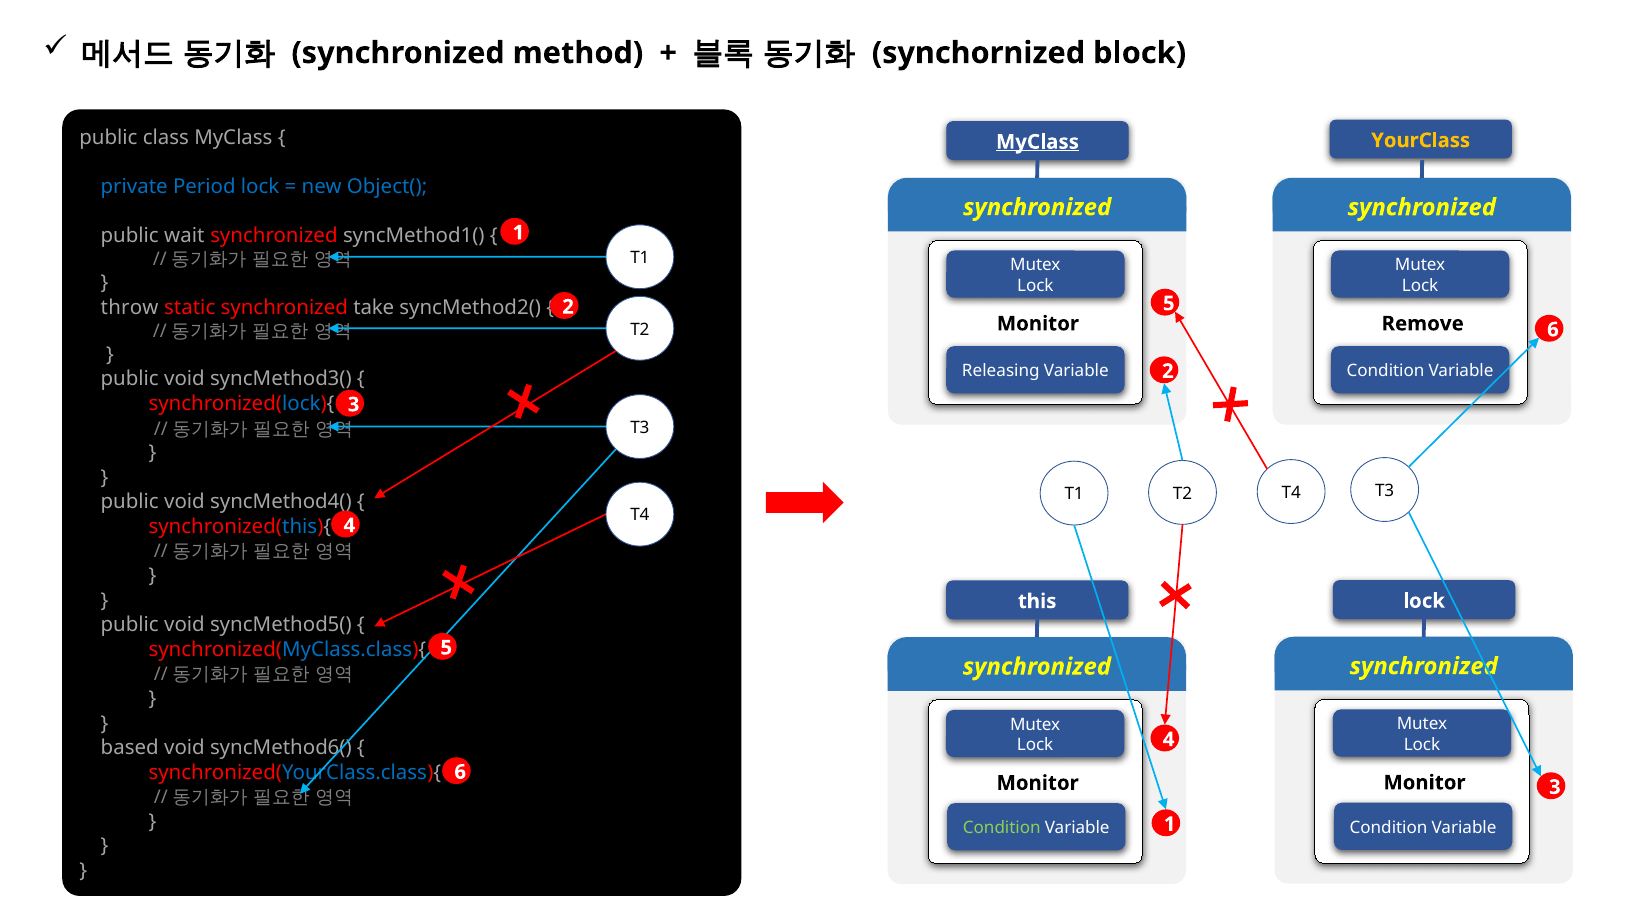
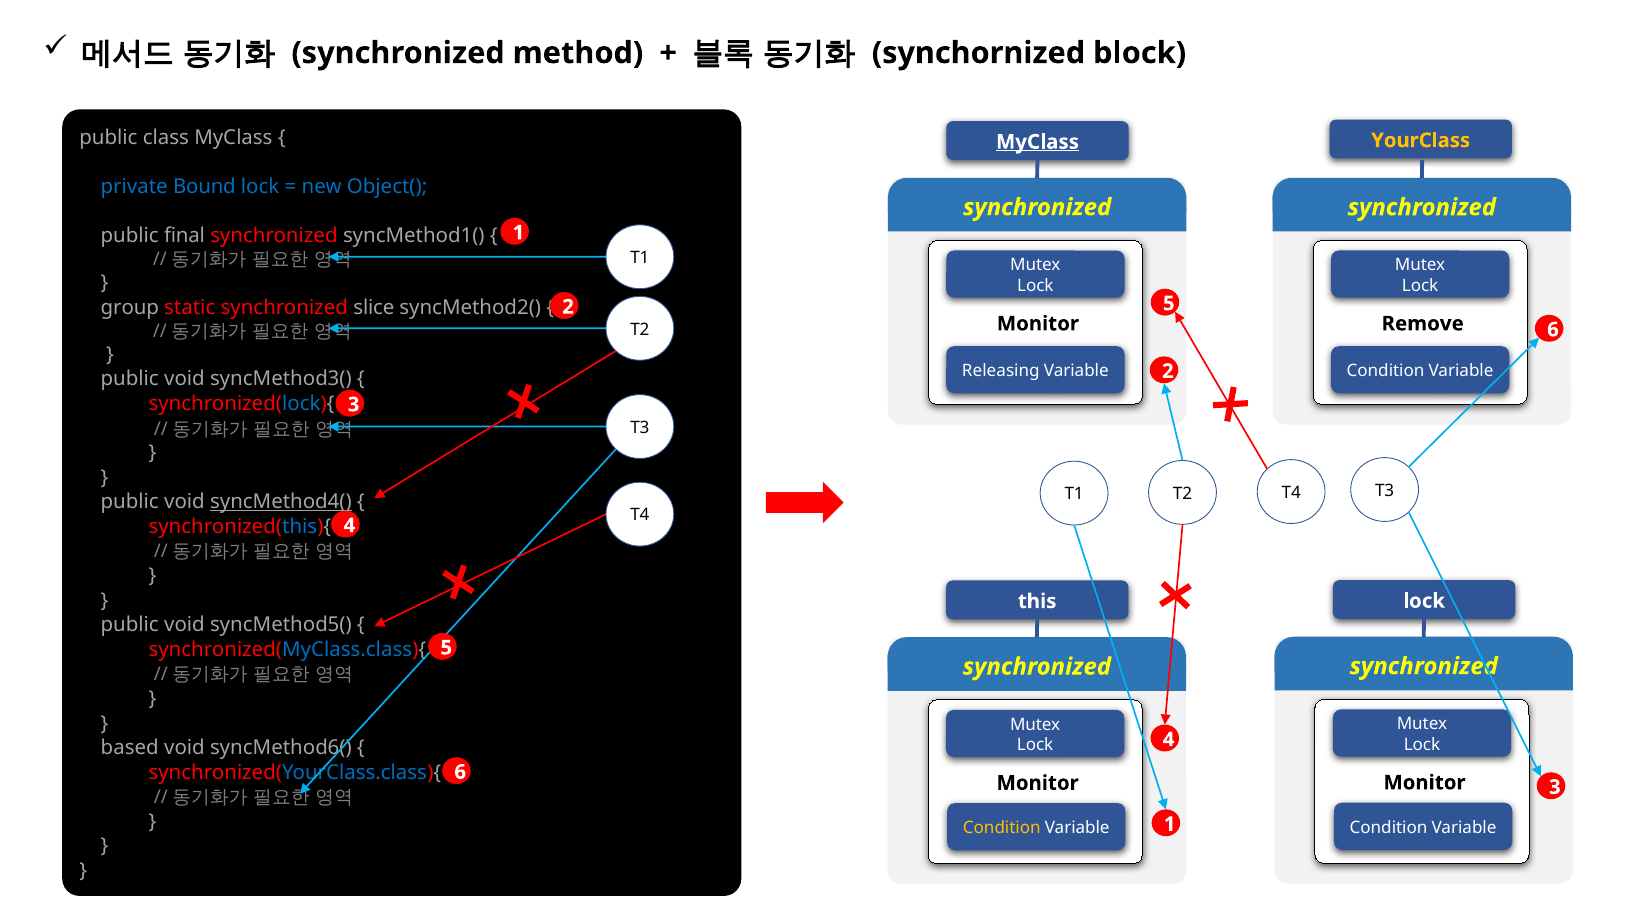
Period: Period -> Bound (204, 186)
wait: wait -> final (184, 236)
throw: throw -> group (130, 307)
take: take -> slice (374, 307)
syncMethod4( underline: none -> present (281, 502)
Condition colour: light green -> yellow (1002, 828)
